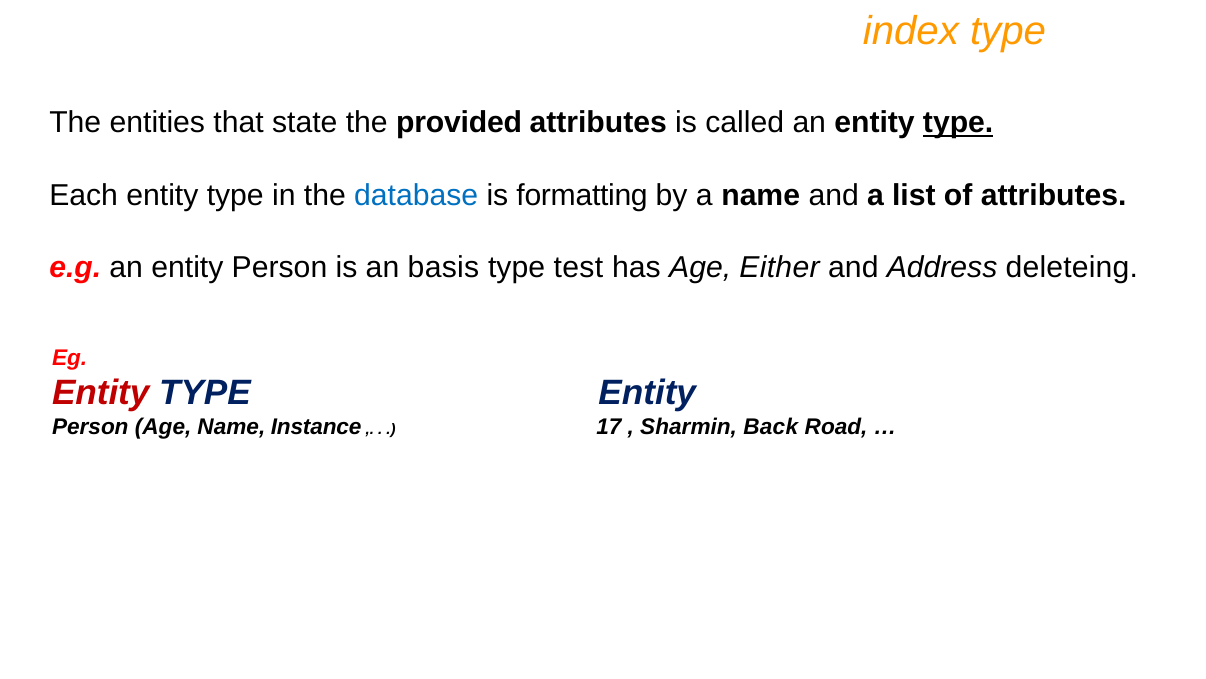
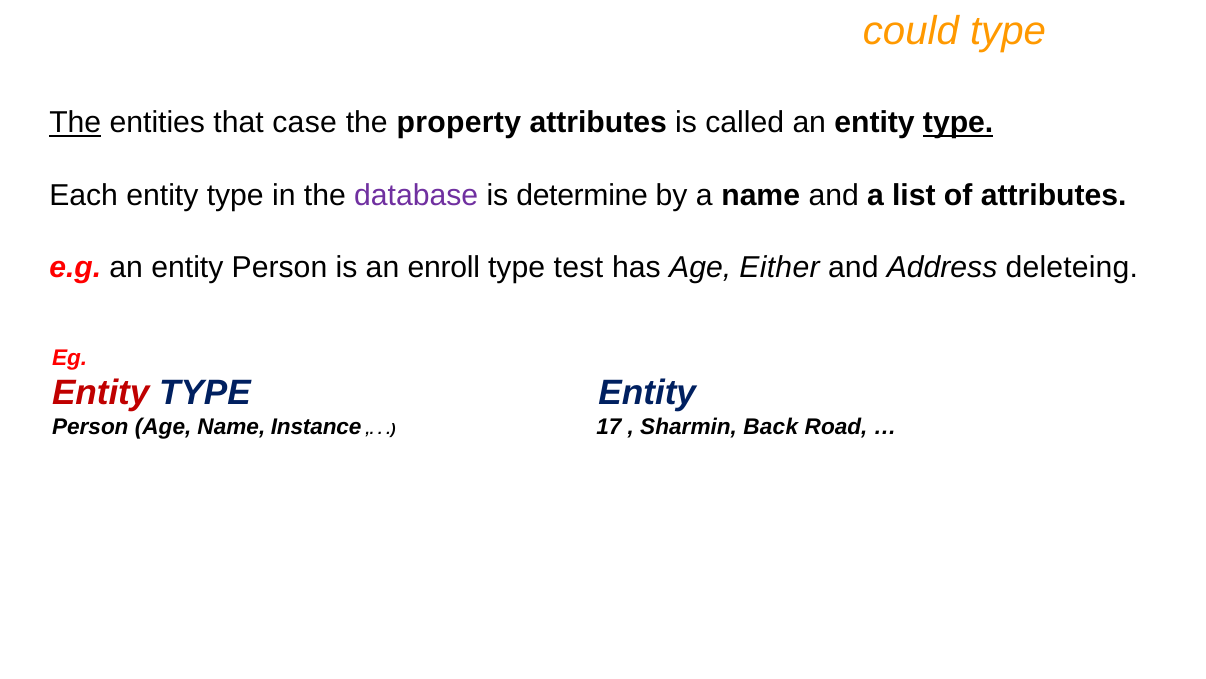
index: index -> could (911, 31)
The underline: none -> present (75, 123)
state: state -> case (305, 123)
provided: provided -> property (459, 123)
database colour: blue -> purple (416, 195)
formatting: formatting -> determine (582, 195)
basis: basis -> enroll (444, 267)
